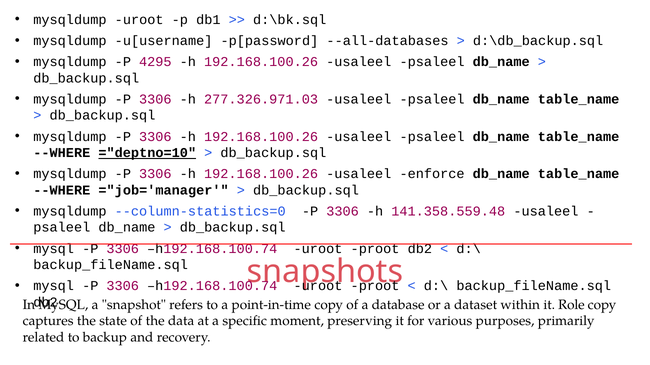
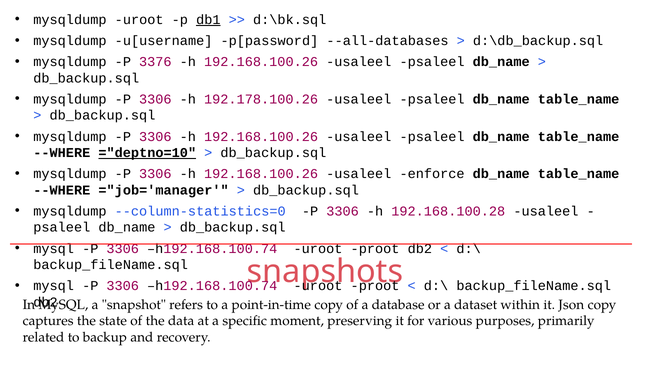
db1 underline: none -> present (208, 20)
4295: 4295 -> 3376 (155, 62)
277.326.971.03: 277.326.971.03 -> 192.178.100.26 (261, 99)
141.358.559.48: 141.358.559.48 -> 192.168.100.28 (448, 212)
Role: Role -> Json (571, 305)
